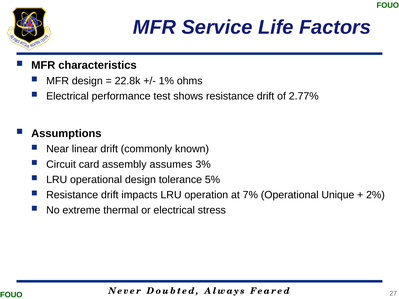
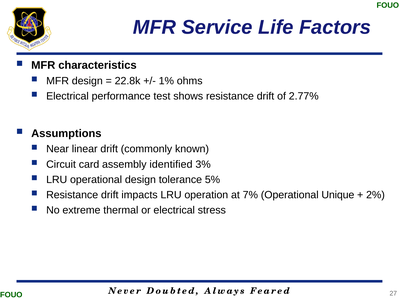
assumes: assumes -> identified (171, 164)
